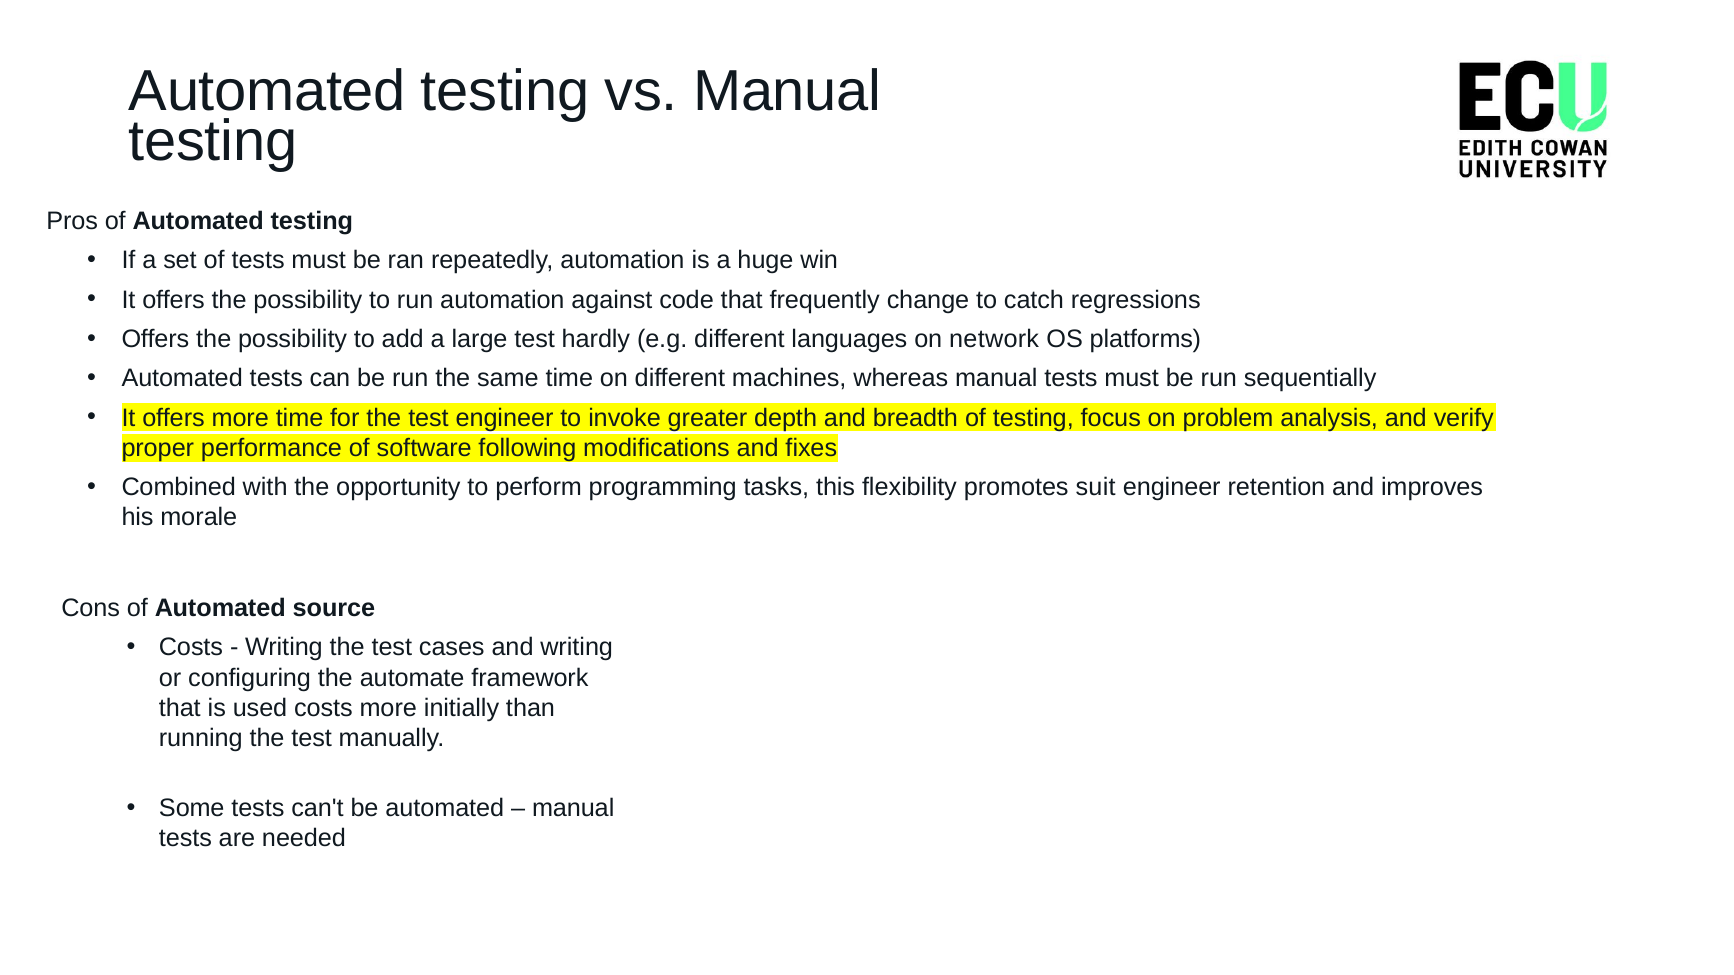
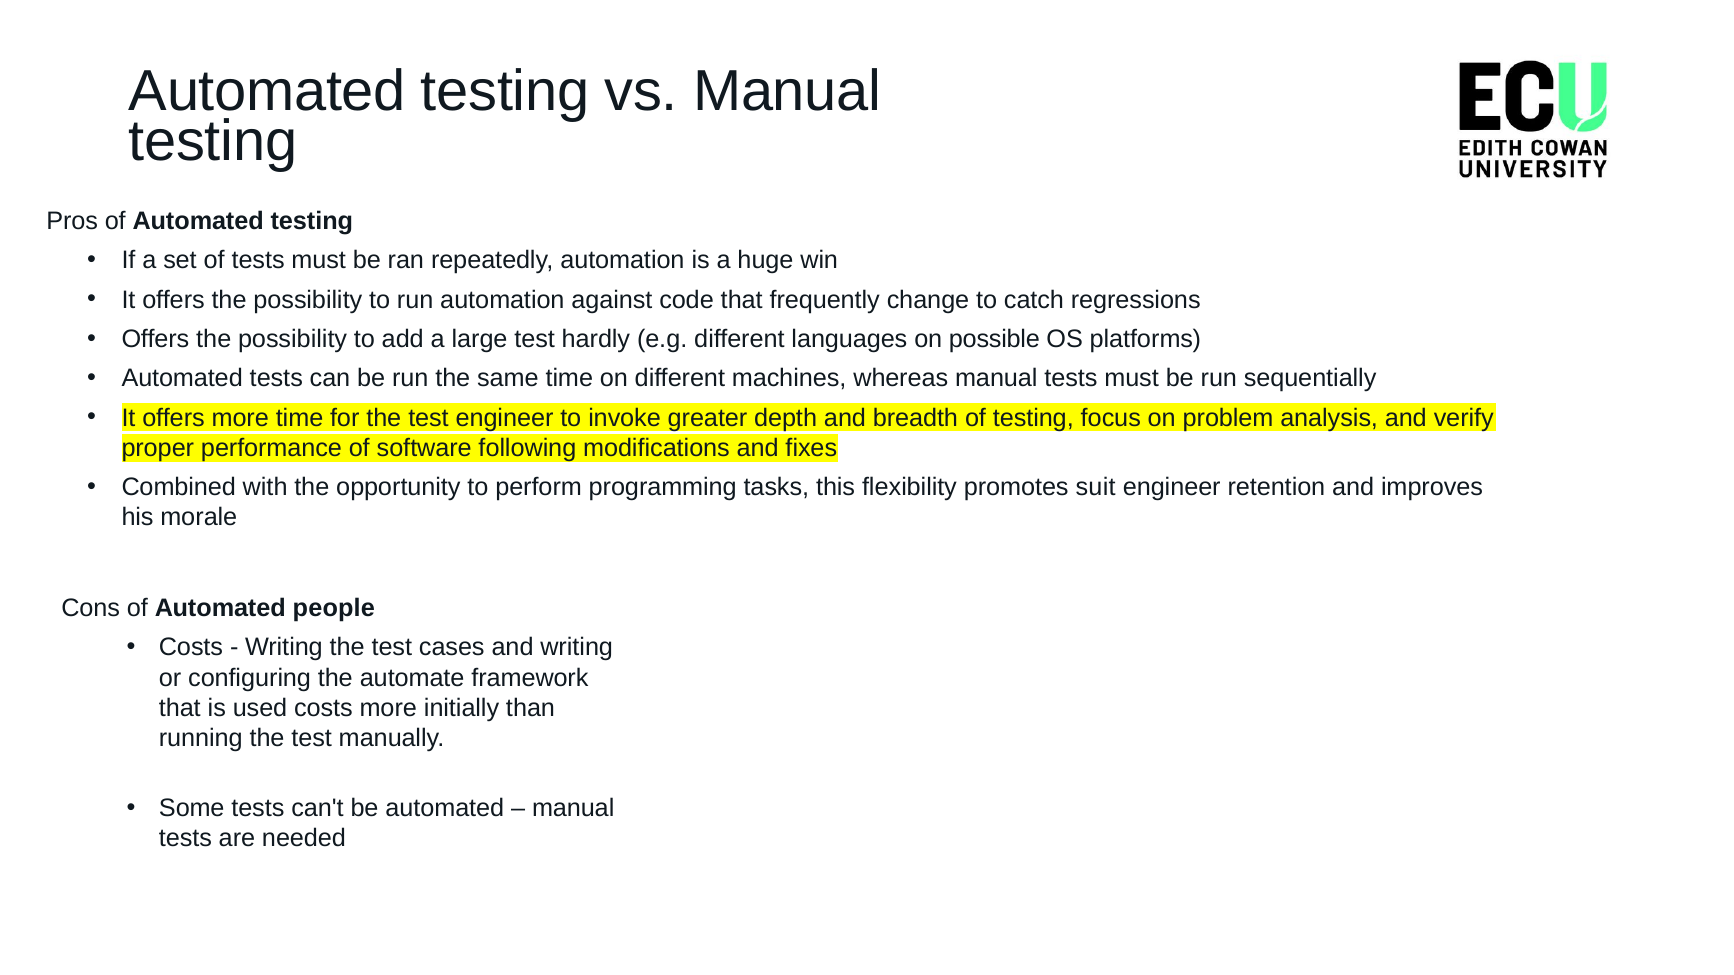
network: network -> possible (994, 339)
source: source -> people (334, 609)
